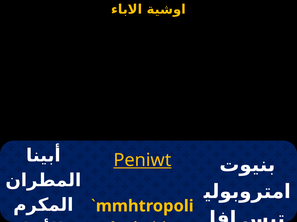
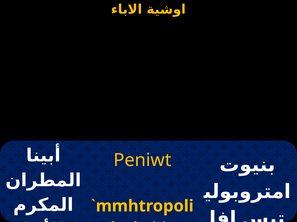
Peniwt underline: present -> none (142, 161)
